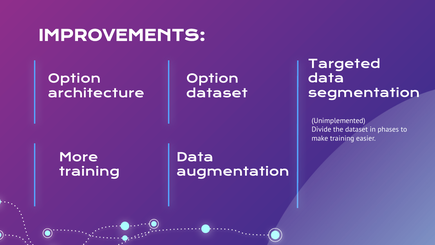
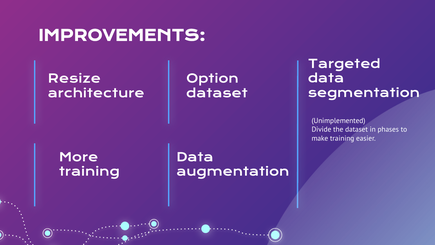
Option: Option -> Resize (74, 79)
